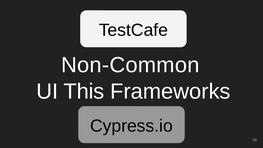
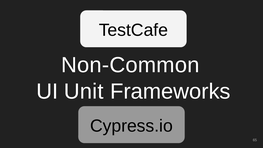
This: This -> Unit (84, 91)
